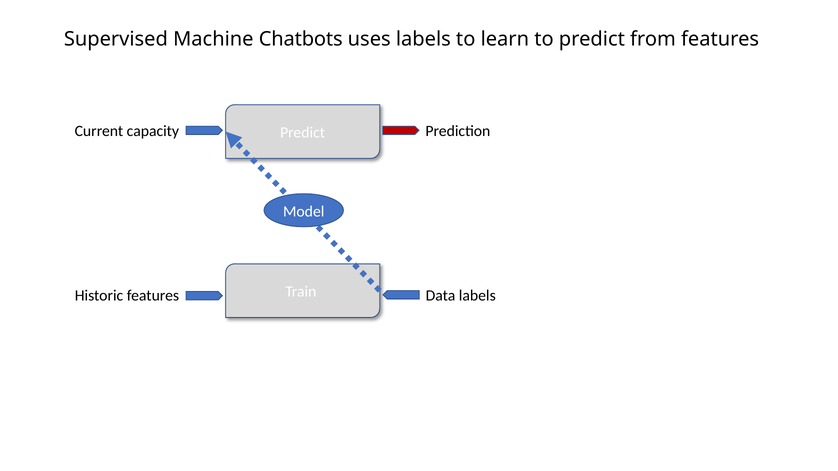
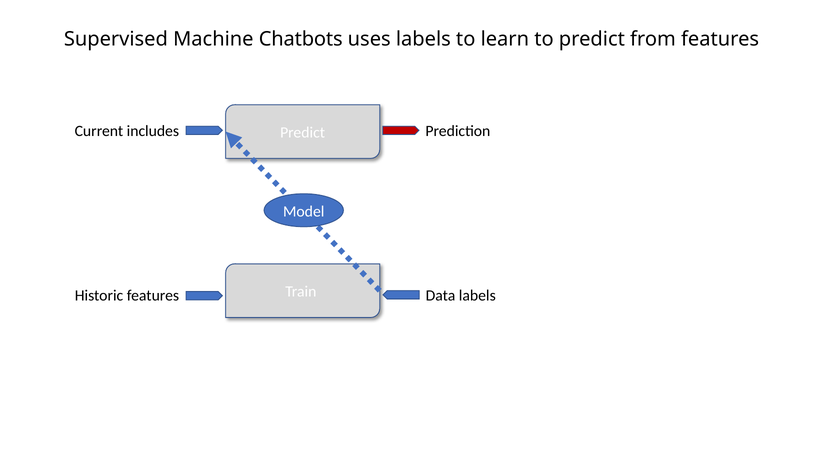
capacity: capacity -> includes (153, 131)
